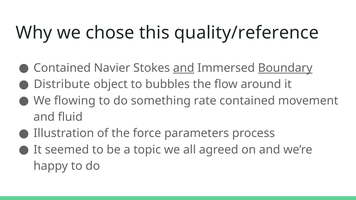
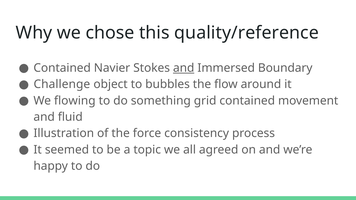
Boundary underline: present -> none (285, 68)
Distribute: Distribute -> Challenge (62, 84)
rate: rate -> grid (205, 101)
parameters: parameters -> consistency (197, 133)
